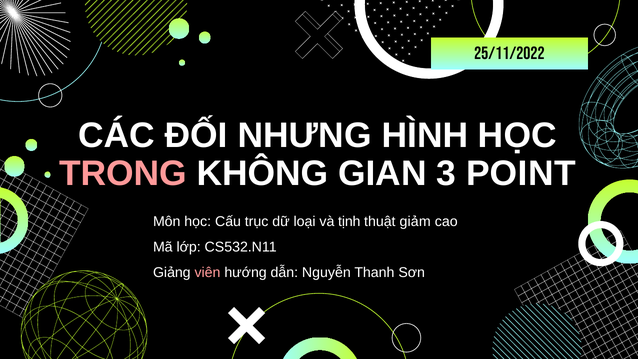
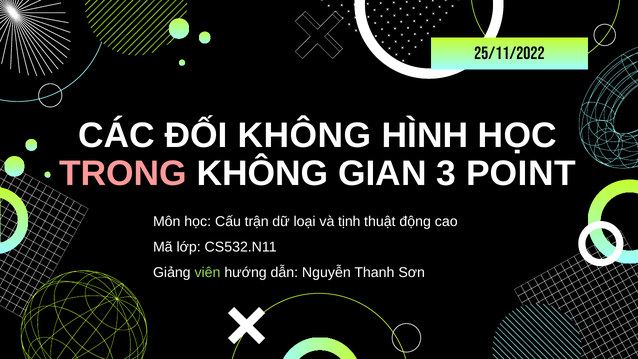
ĐỐI NHƯNG: NHƯNG -> KHÔNG (305, 135)
trục: trục -> trận (257, 222)
giảm: giảm -> động (415, 222)
viên colour: pink -> light green (208, 273)
